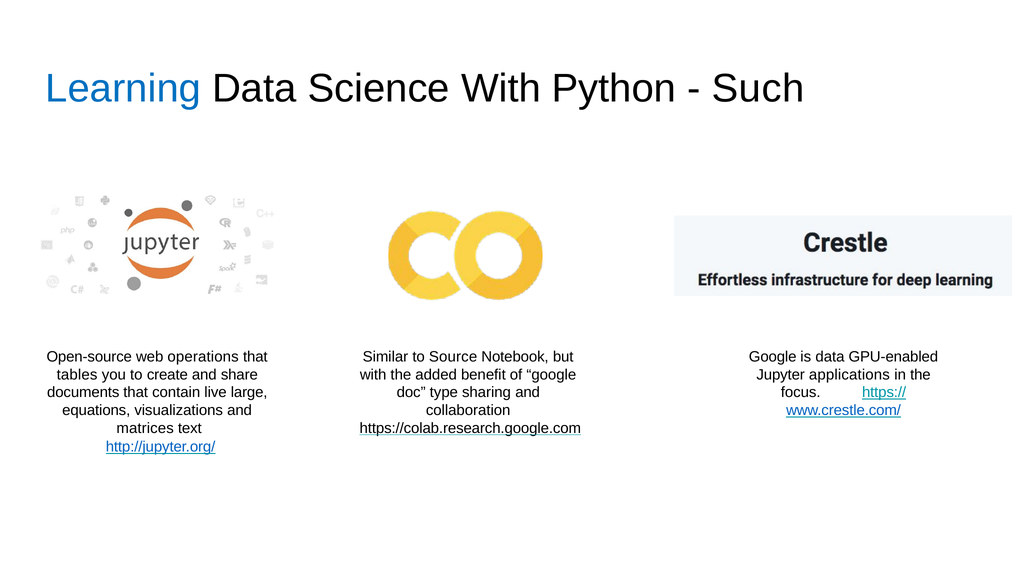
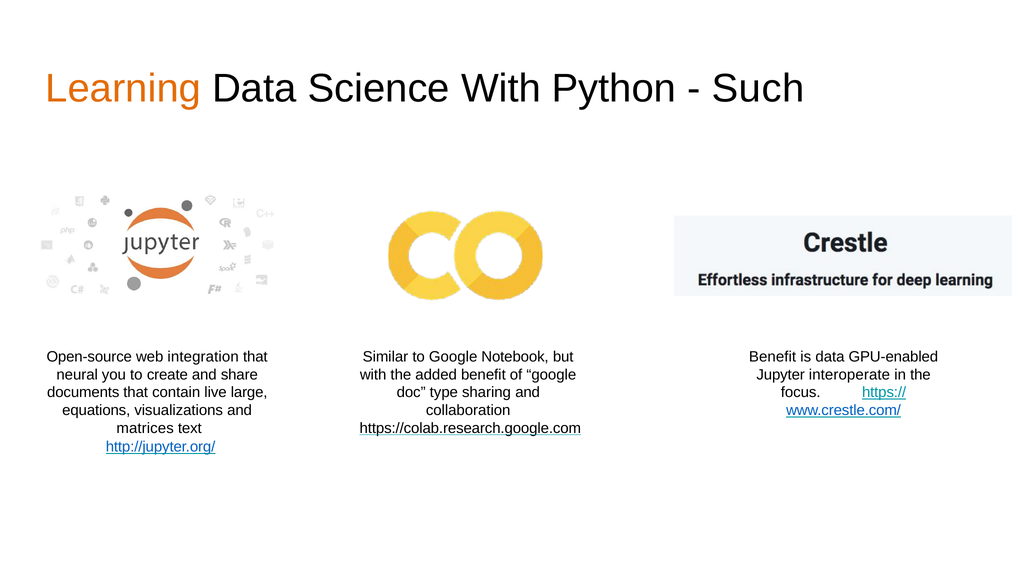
Learning colour: blue -> orange (123, 89)
operations: operations -> integration (203, 357)
to Source: Source -> Google (453, 357)
Google: Google -> Benefit (773, 357)
tables: tables -> neural (77, 375)
applications: applications -> interoperate (849, 375)
